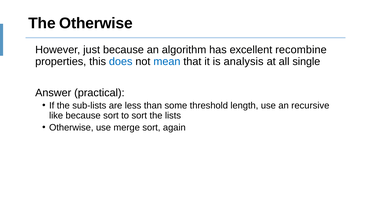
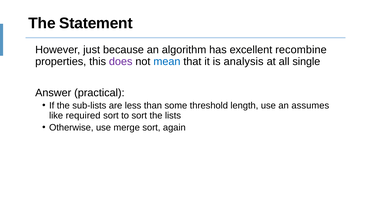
The Otherwise: Otherwise -> Statement (96, 23)
does colour: blue -> purple (121, 61)
recursive: recursive -> assumes (310, 105)
like because: because -> required (83, 115)
